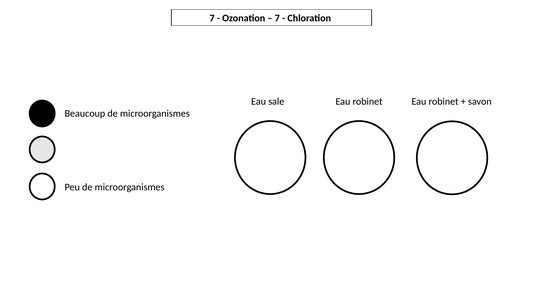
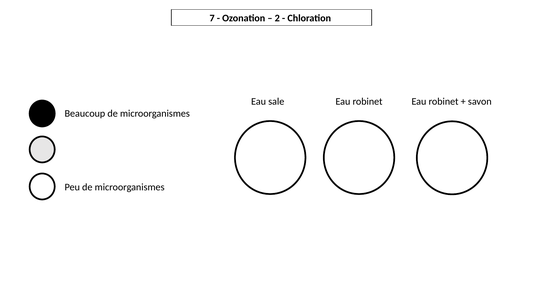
7: 7 -> 2 (277, 18)
